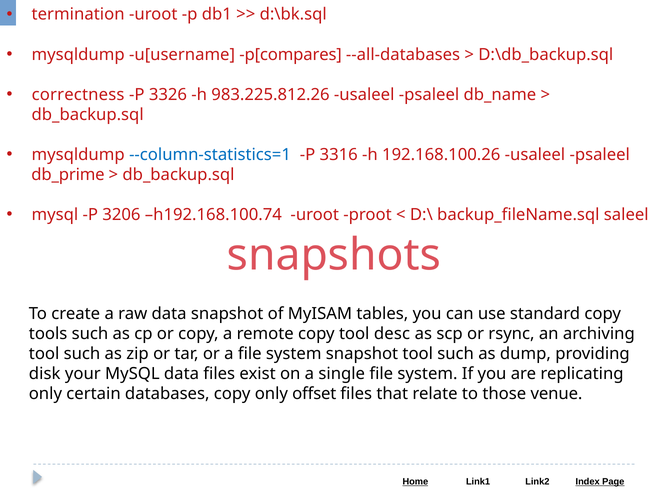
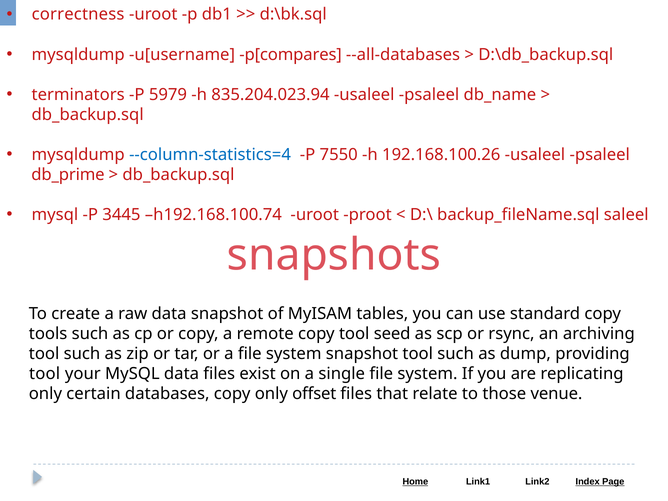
termination: termination -> correctness (78, 14)
correctness: correctness -> terminators (78, 95)
3326: 3326 -> 5979 (168, 95)
983.225.812.26: 983.225.812.26 -> 835.204.023.94 (271, 95)
--column-statistics=1: --column-statistics=1 -> --column-statistics=4 (210, 155)
3316: 3316 -> 7550 (339, 155)
3206: 3206 -> 3445 (121, 215)
desc: desc -> seed (392, 334)
disk: disk -> tool (45, 374)
